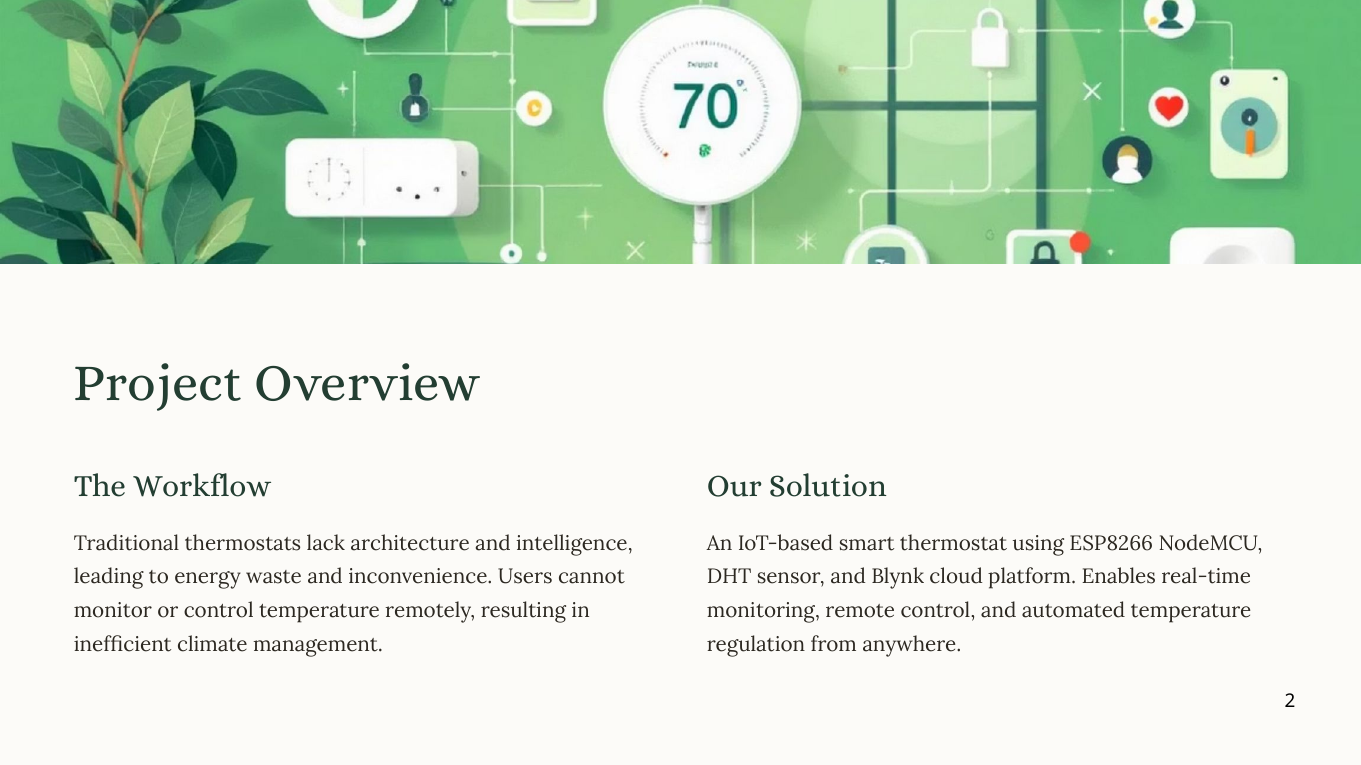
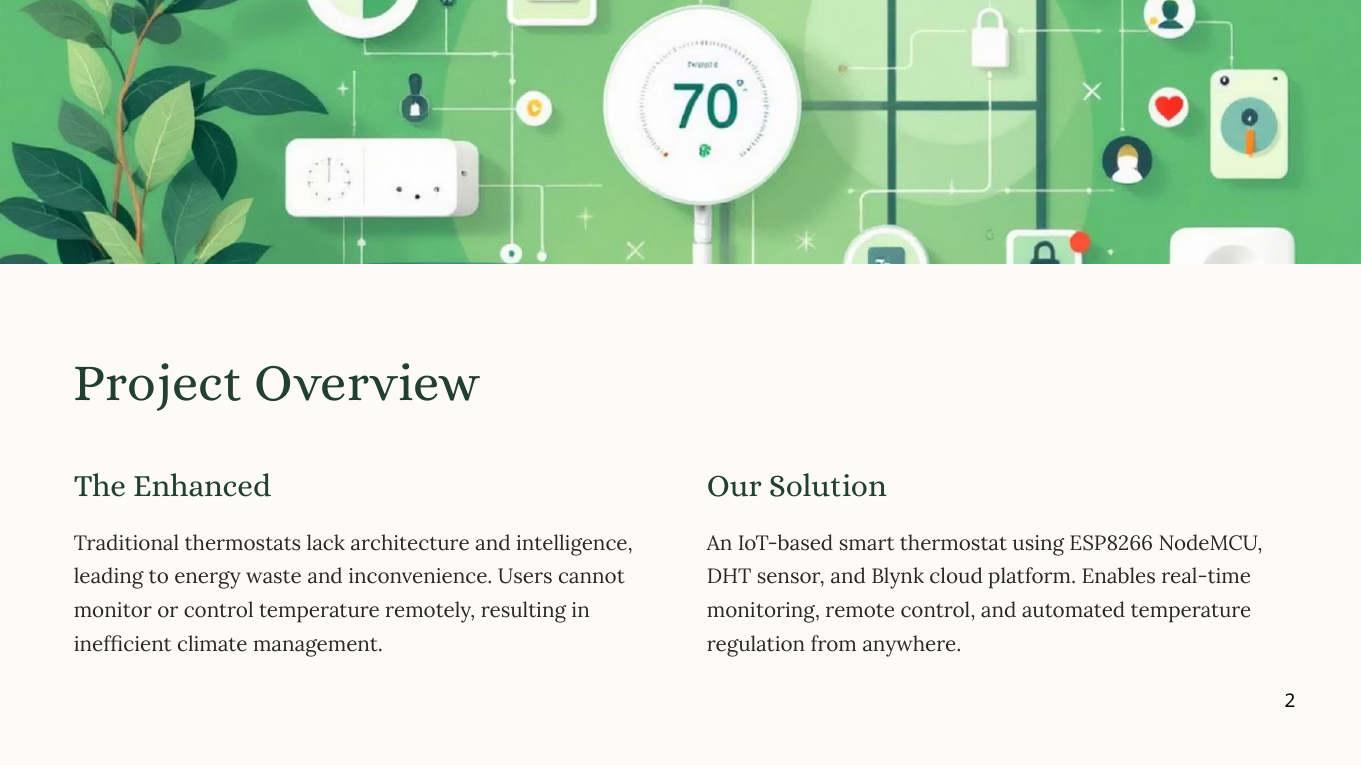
Workflow: Workflow -> Enhanced (202, 487)
